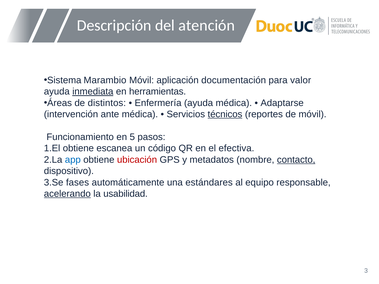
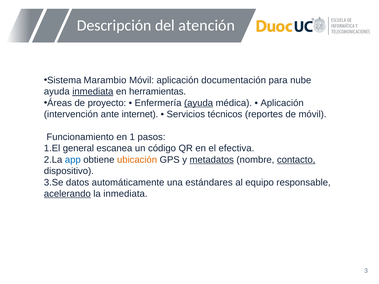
valor: valor -> nube (301, 80)
distintos: distintos -> proyecto (107, 103)
ayuda underline: none -> present (199, 103)
Adaptarse: Adaptarse -> Aplicación (282, 103)
ante médica: médica -> internet (140, 114)
técnicos underline: present -> none (225, 114)
5: 5 -> 1 (132, 137)
obtiene: obtiene -> general (78, 148)
ubicación colour: red -> orange (137, 160)
metadatos underline: none -> present (212, 160)
fases: fases -> datos (78, 183)
la usabilidad: usabilidad -> inmediata (125, 194)
